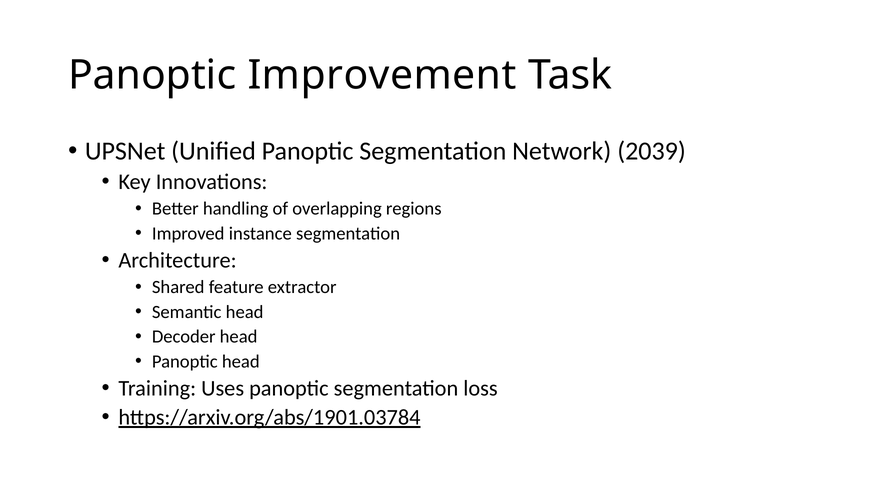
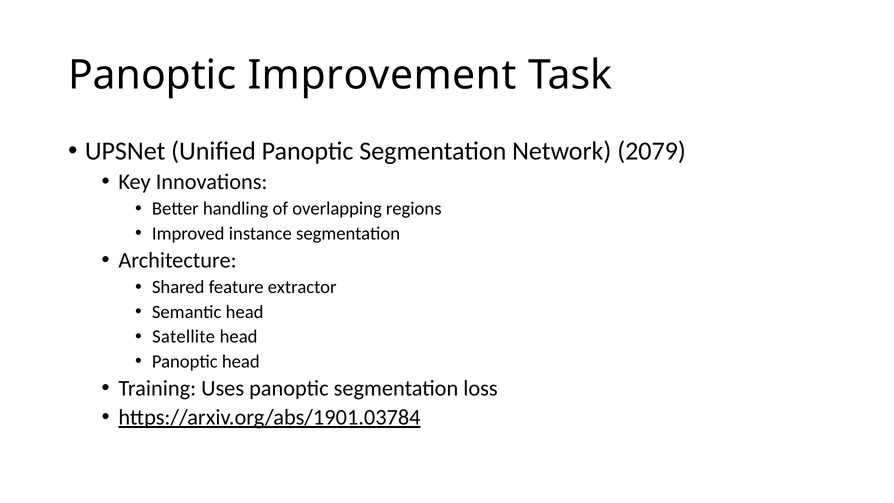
2039: 2039 -> 2079 (652, 151)
Decoder: Decoder -> Satellite (184, 337)
